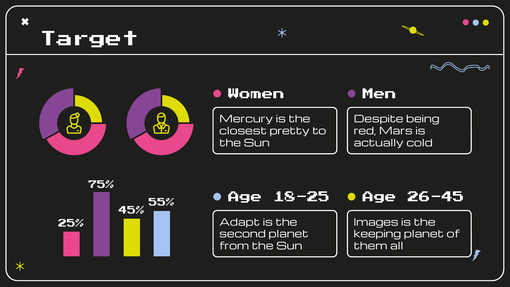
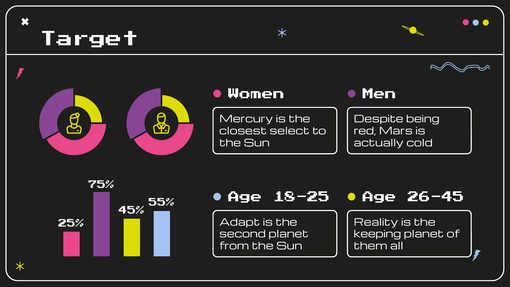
pretty: pretty -> select (290, 131)
Images: Images -> Reality (376, 222)
